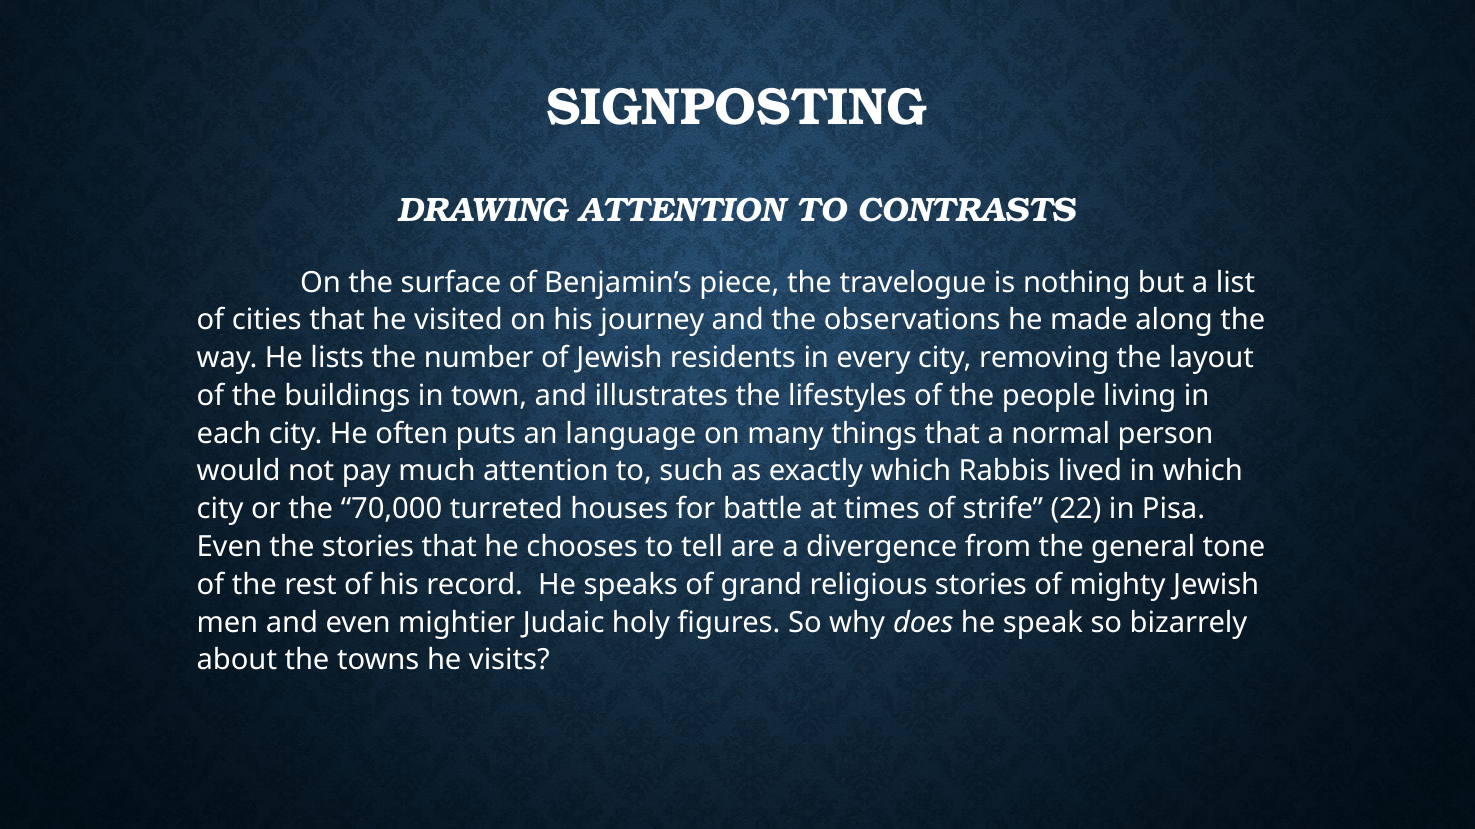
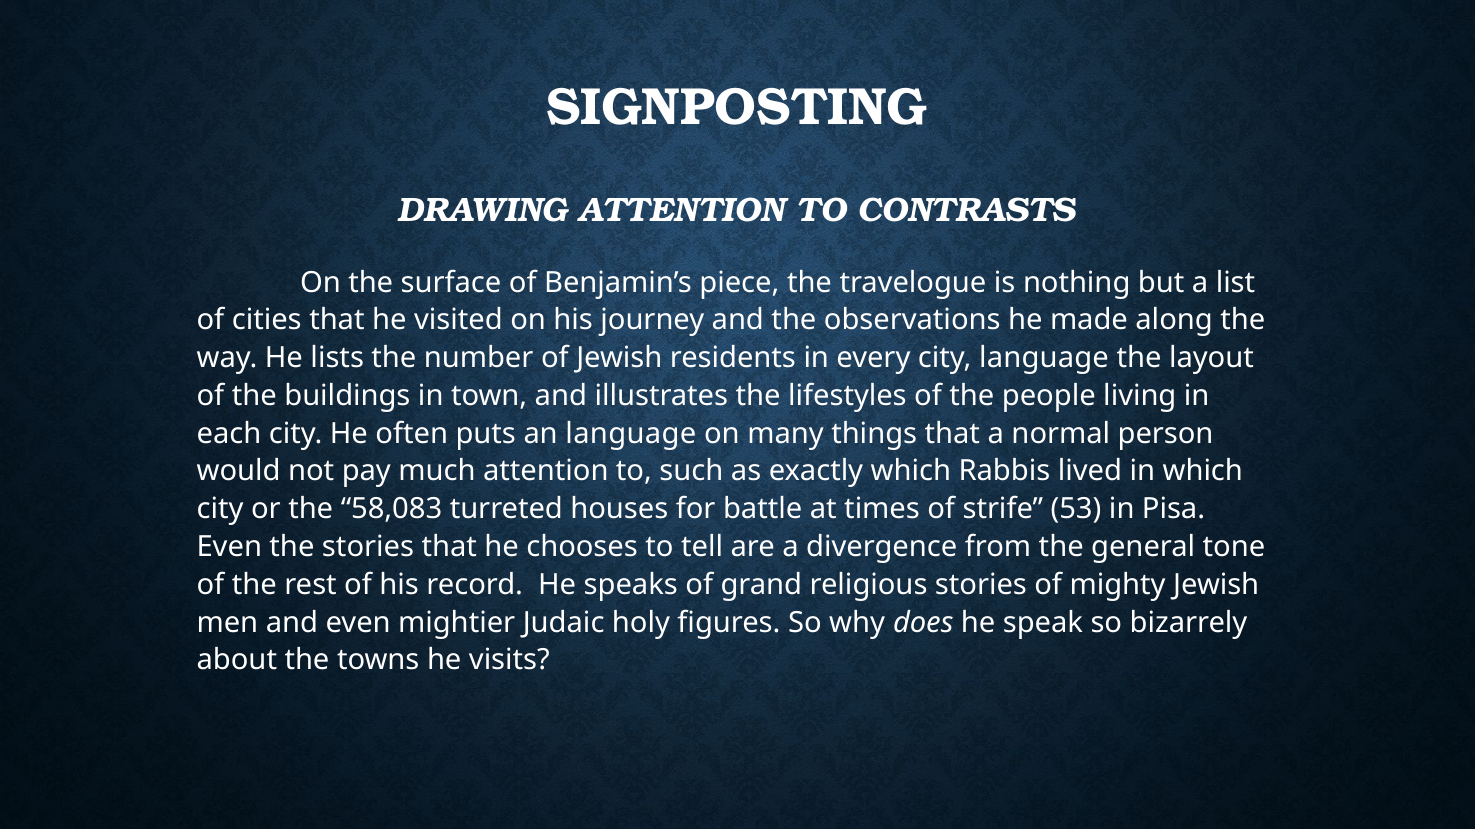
city removing: removing -> language (1044, 358)
70,000: 70,000 -> 58,083 (391, 510)
22: 22 -> 53 (1076, 510)
